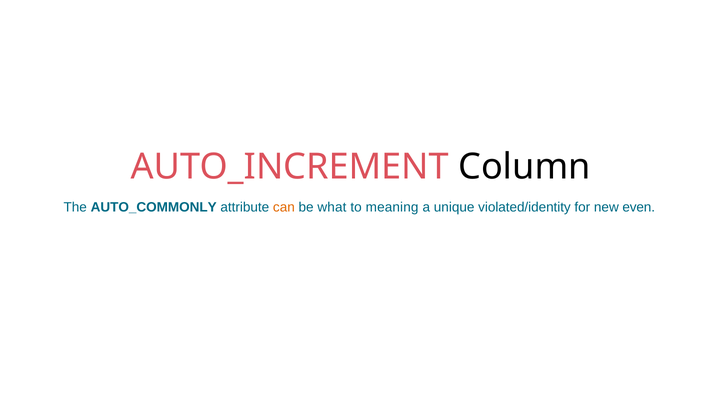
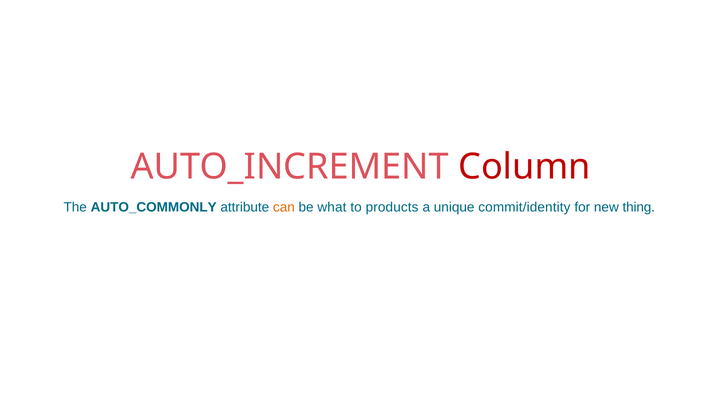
Column colour: black -> red (524, 167)
meaning: meaning -> products (392, 208)
violated/identity: violated/identity -> commit/identity (524, 208)
even: even -> thing (639, 208)
